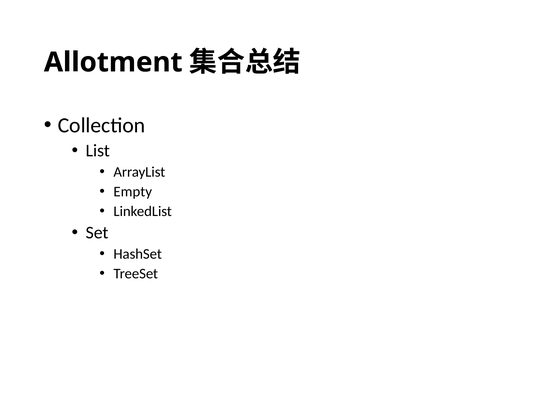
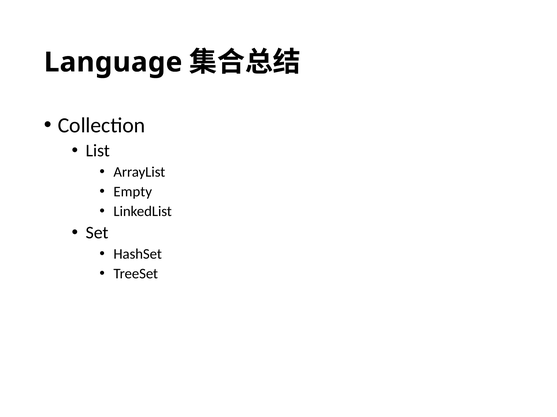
Allotment: Allotment -> Language (113, 62)
